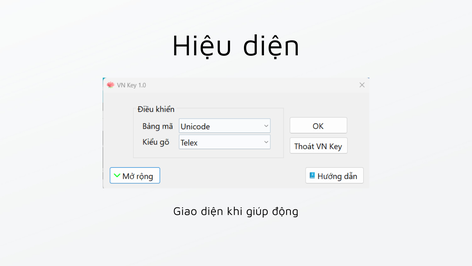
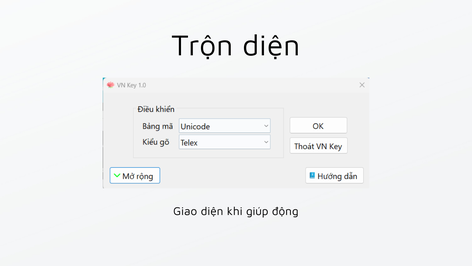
Hiệu: Hiệu -> Trộn (202, 46)
